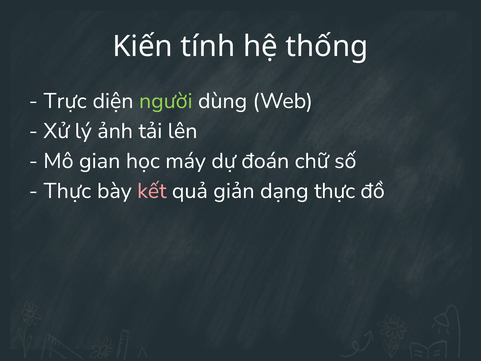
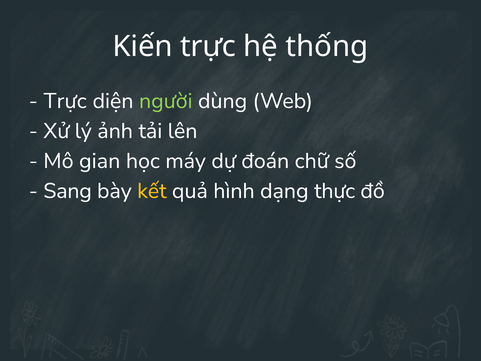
Kiến tính: tính -> trực (208, 47)
Thực: Thực -> Sang (68, 191)
kết colour: pink -> yellow (152, 191)
giản: giản -> hình (234, 191)
